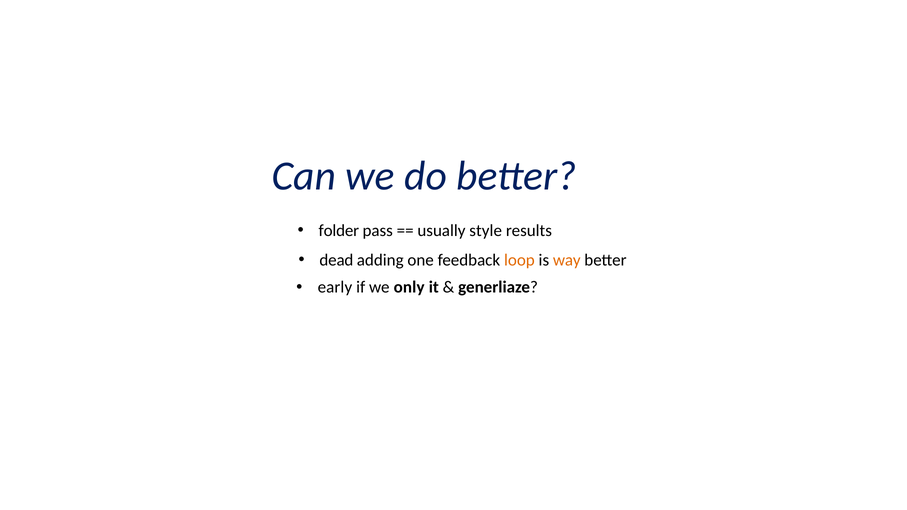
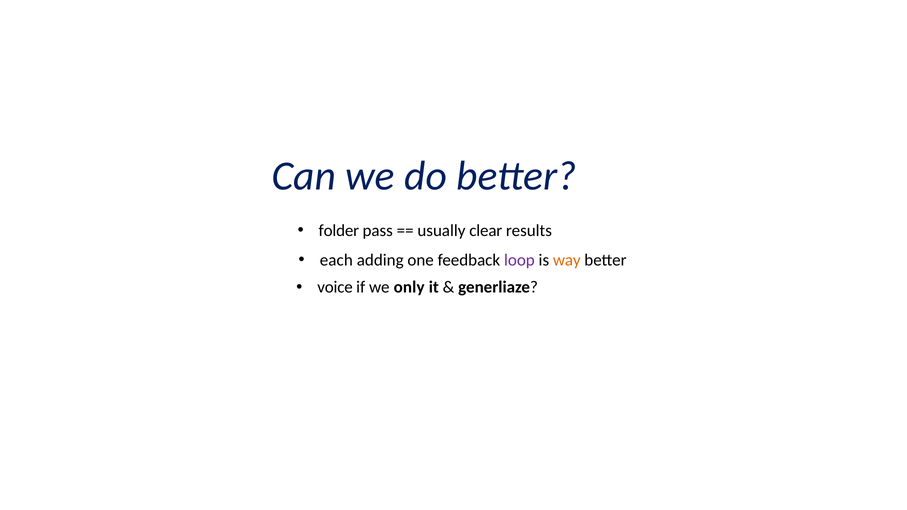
style: style -> clear (486, 231)
dead: dead -> each (336, 260)
loop colour: orange -> purple (519, 260)
early: early -> voice (335, 287)
